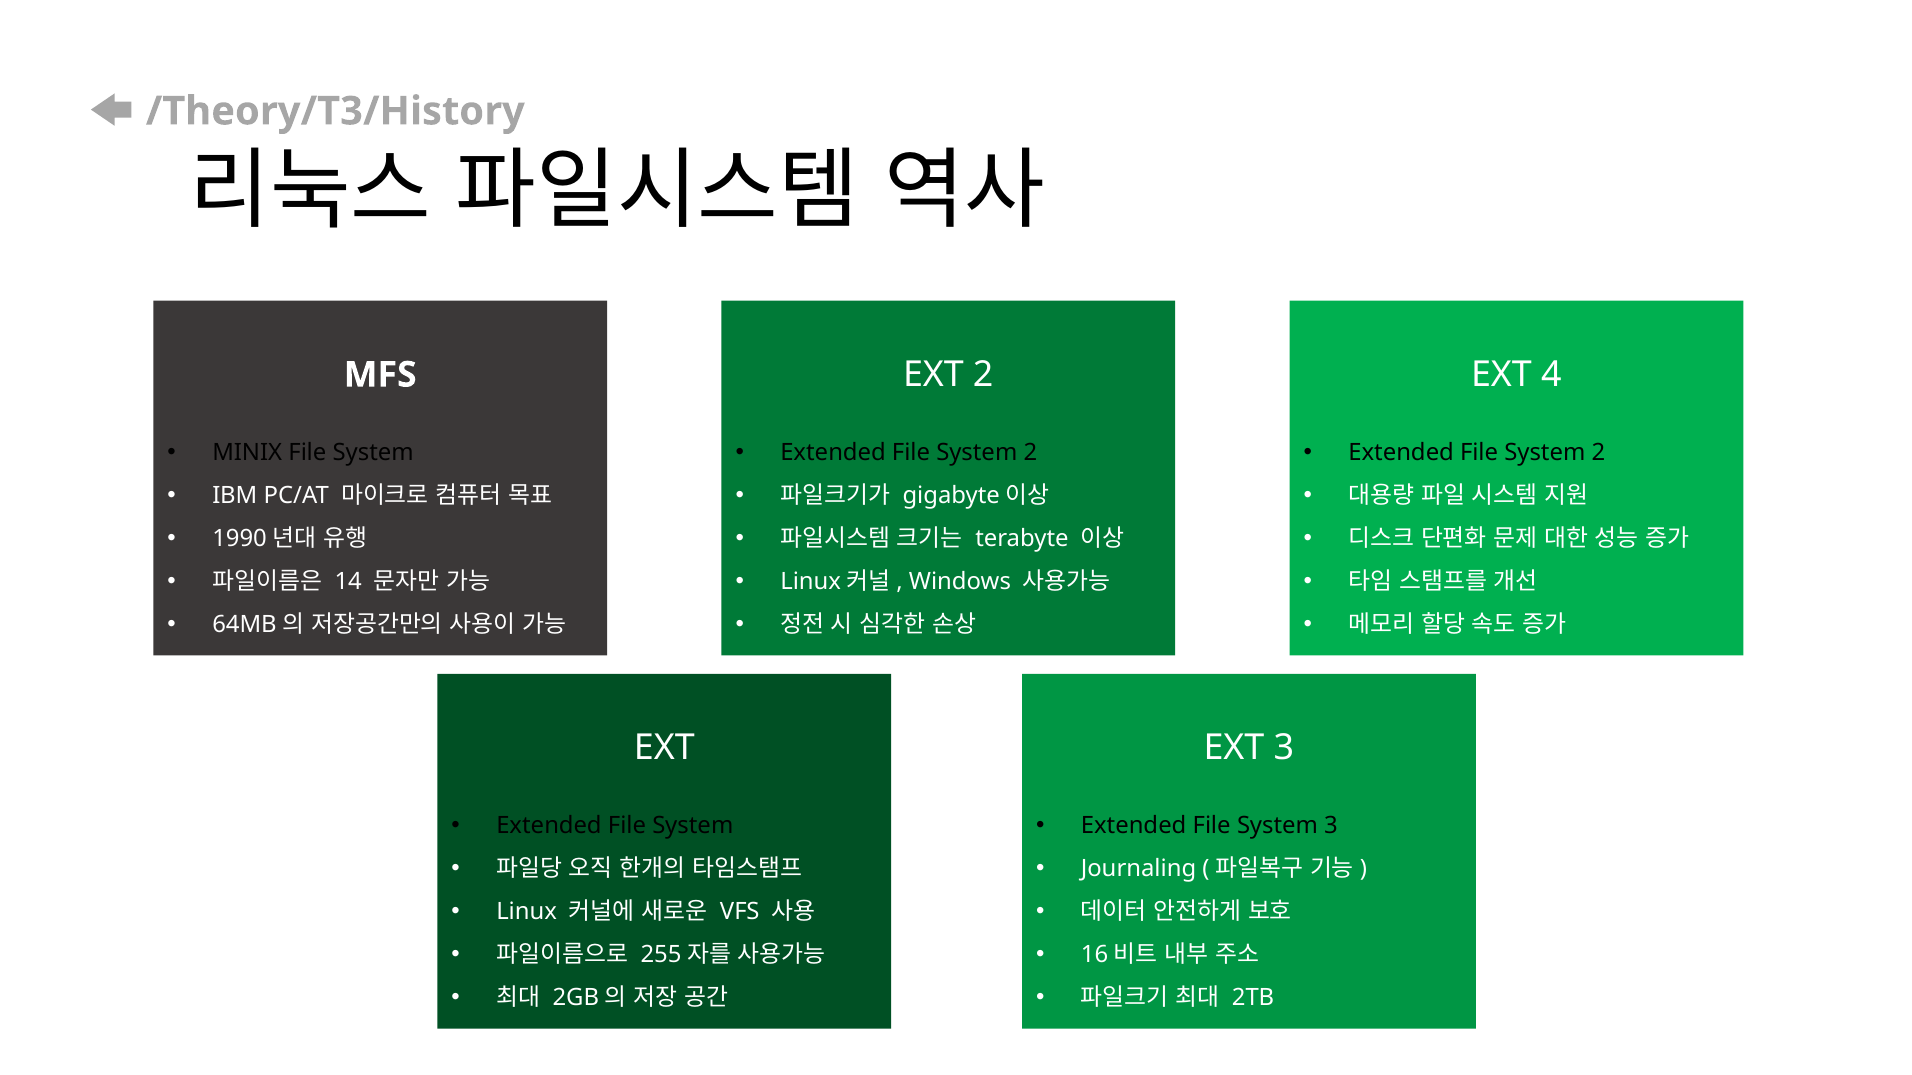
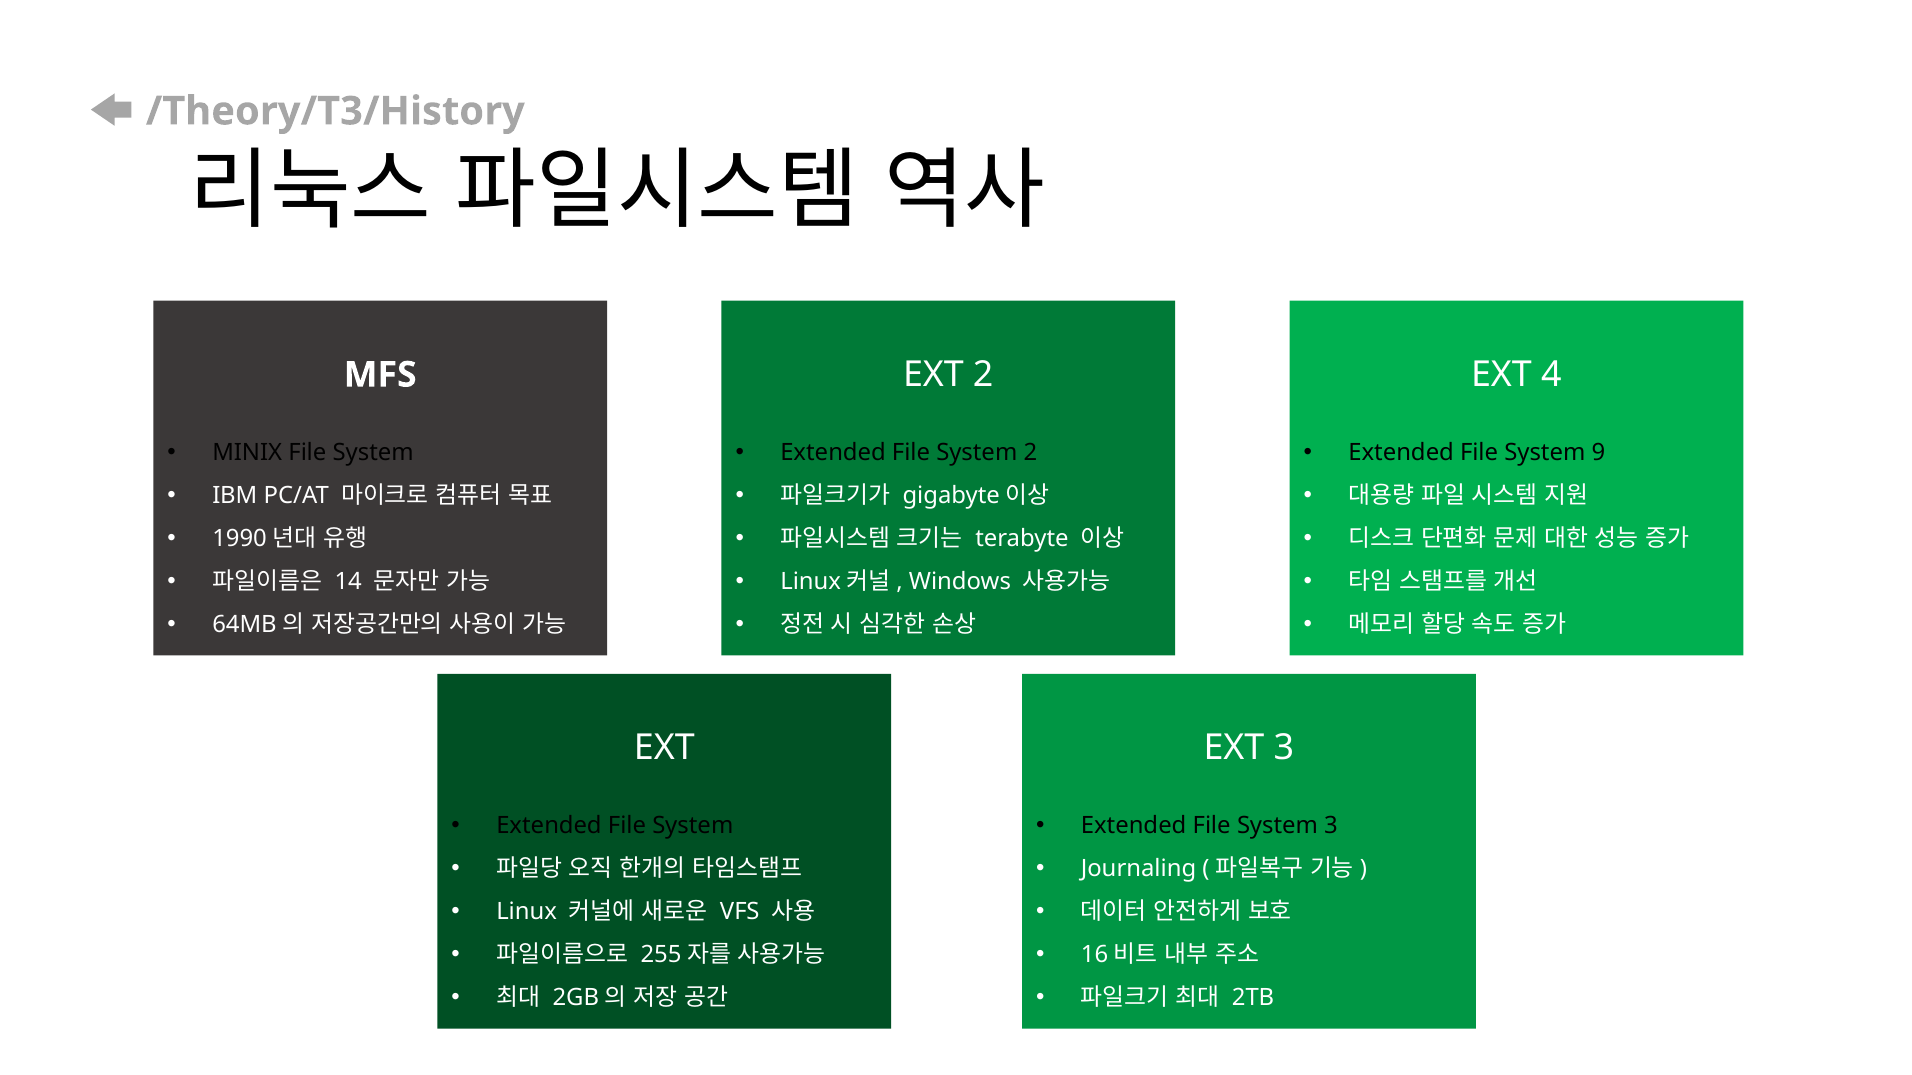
2: 2 -> 9 (1598, 453)
